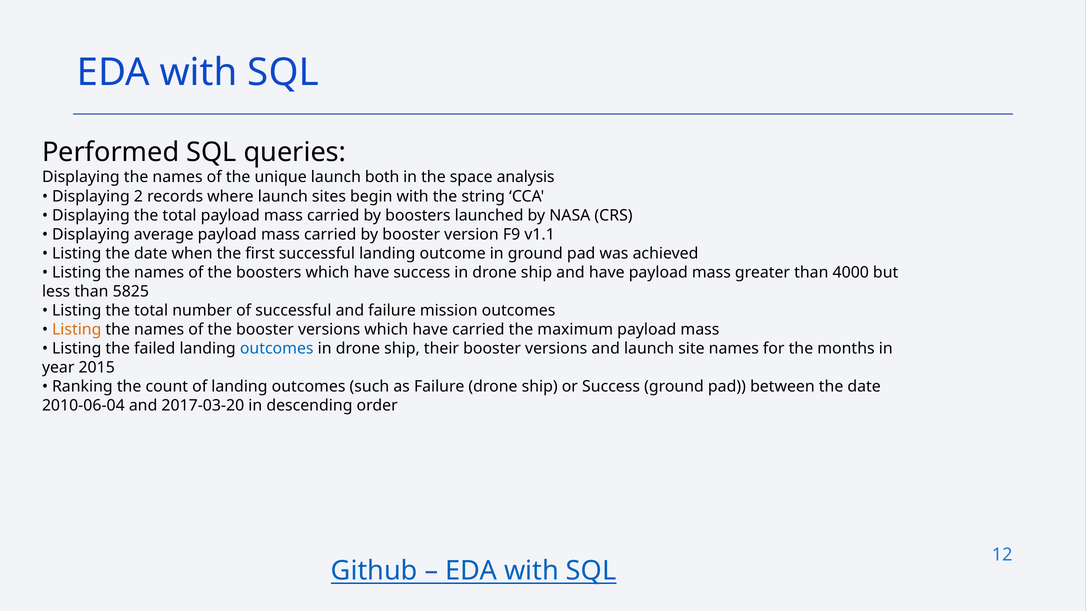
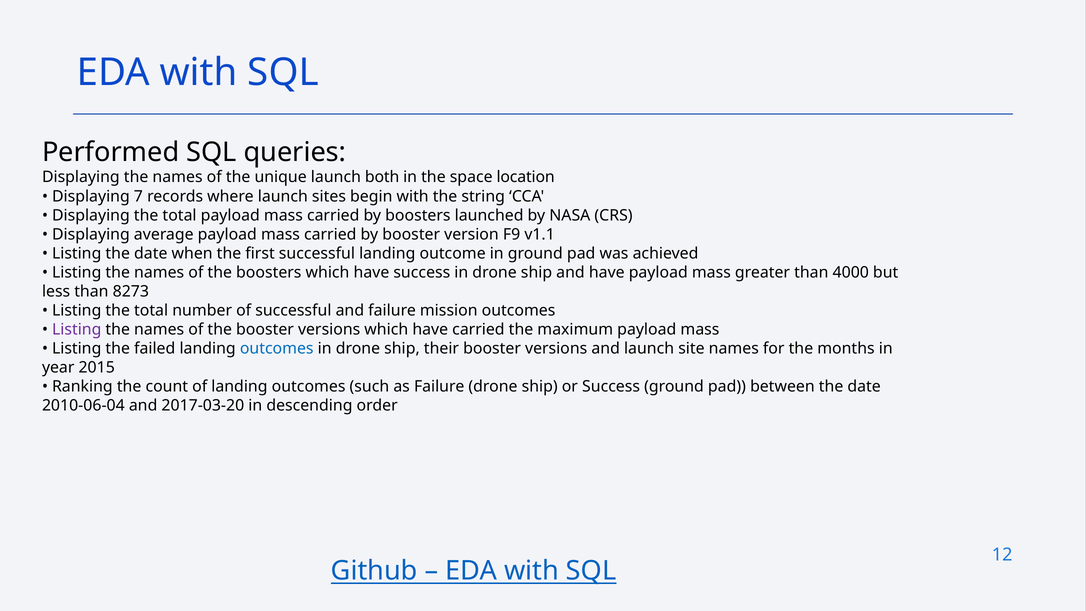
analysis: analysis -> location (526, 177)
2: 2 -> 7 (138, 196)
5825: 5825 -> 8273 (131, 291)
Listing colour: orange -> purple (77, 329)
